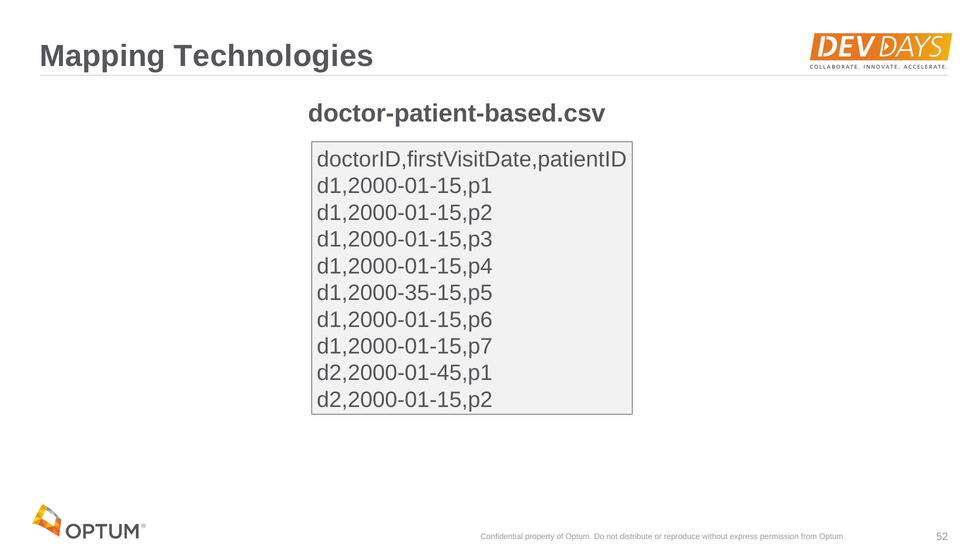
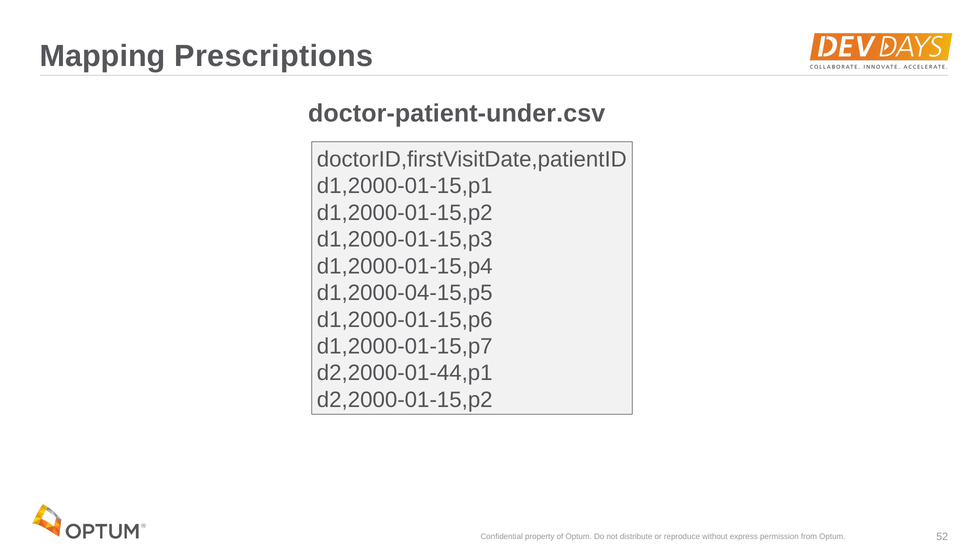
Technologies: Technologies -> Prescriptions (274, 56)
doctor-patient-based.csv: doctor-patient-based.csv -> doctor-patient-under.csv (457, 114)
d1,2000-35-15,p5: d1,2000-35-15,p5 -> d1,2000-04-15,p5 (405, 293)
d2,2000-01-45,p1: d2,2000-01-45,p1 -> d2,2000-01-44,p1 (405, 373)
